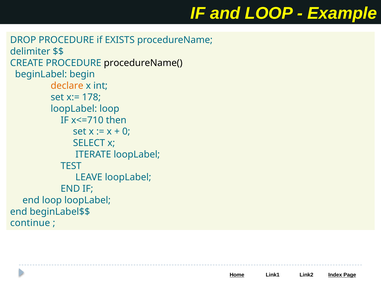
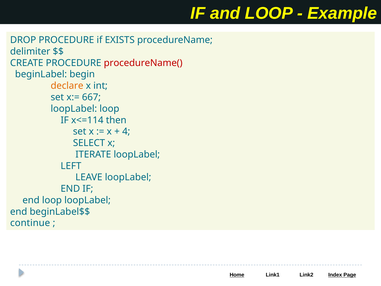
procedureName( colour: black -> red (143, 63)
178: 178 -> 667 (91, 97)
x<=710: x<=710 -> x<=114 (87, 120)
0: 0 -> 4 (126, 131)
TEST: TEST -> LEFT (71, 166)
